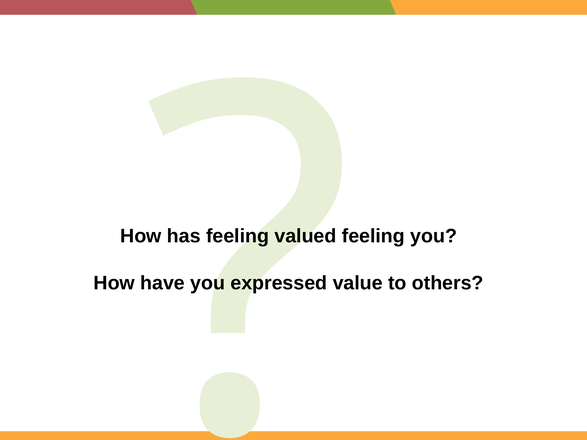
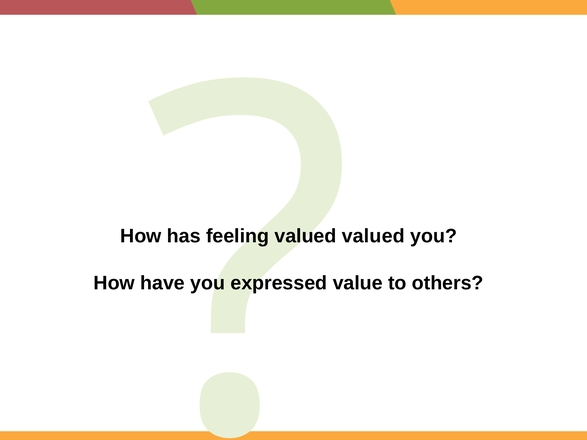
feeling: feeling -> valued (373, 236)
